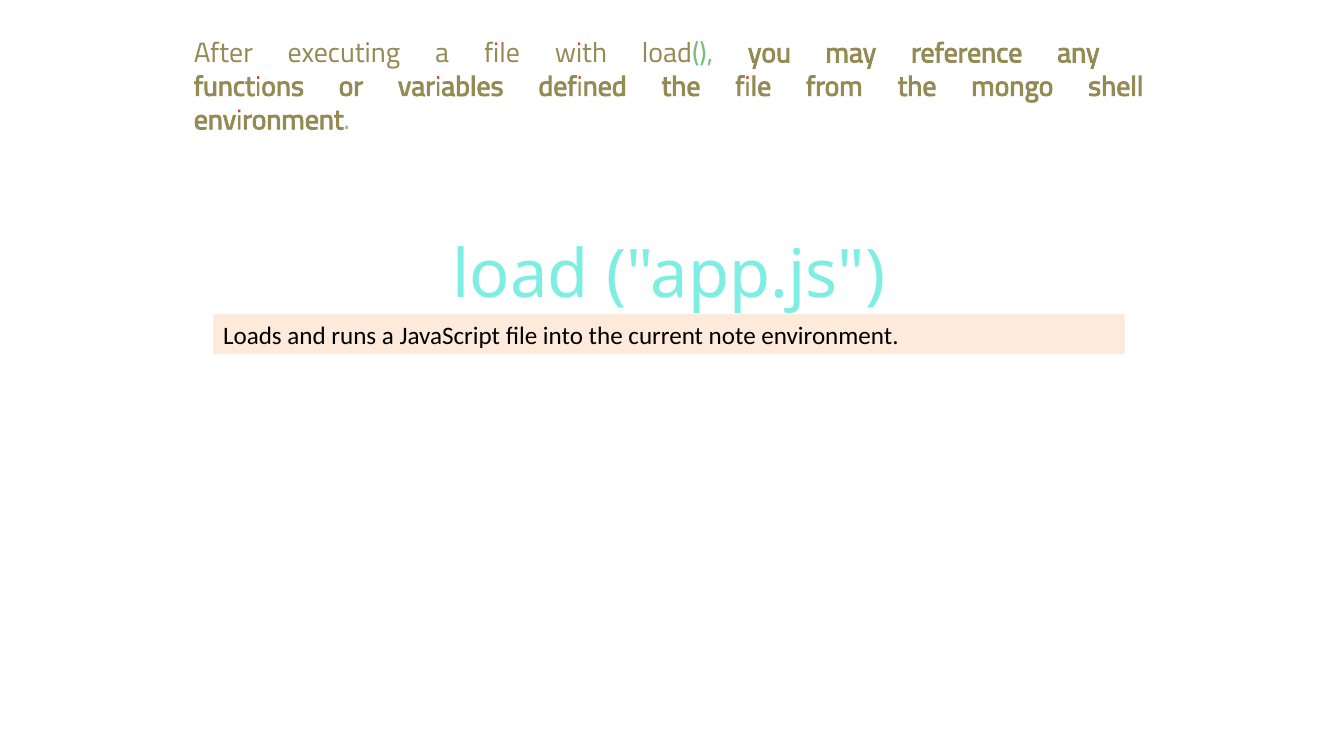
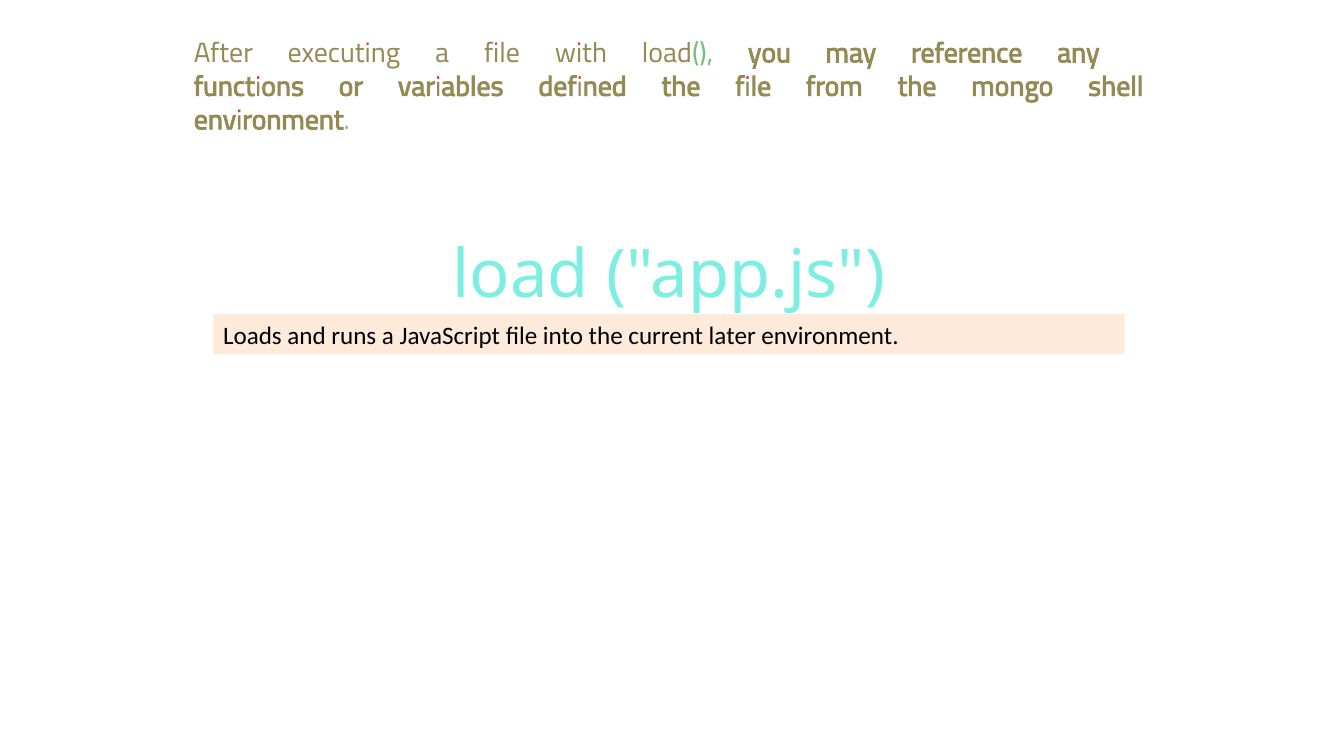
note: note -> later (732, 336)
